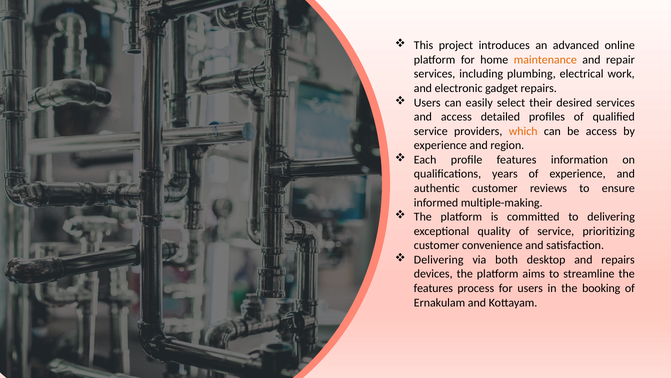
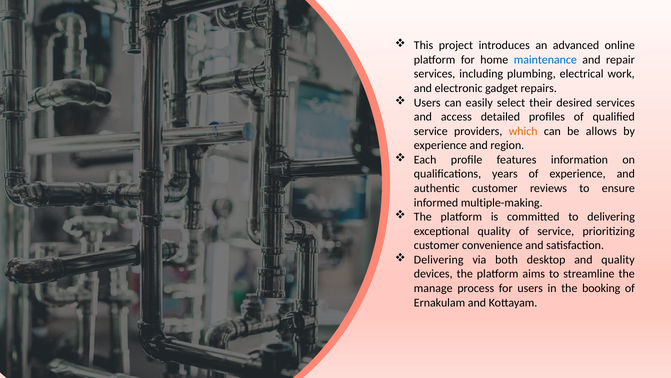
maintenance colour: orange -> blue (545, 60)
be access: access -> allows (601, 131)
and repairs: repairs -> quality (618, 259)
features: features -> manage (433, 288)
